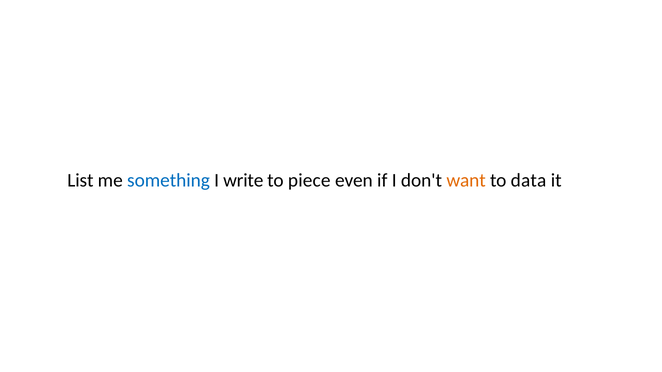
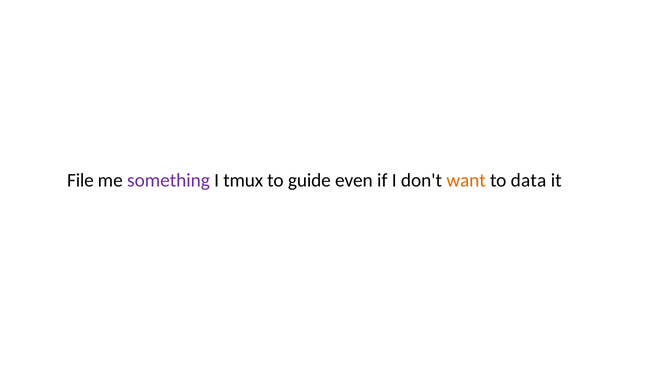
List: List -> File (80, 180)
something colour: blue -> purple (169, 180)
write: write -> tmux (243, 180)
piece: piece -> guide (309, 180)
